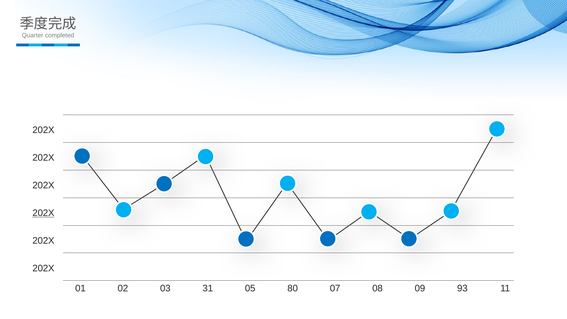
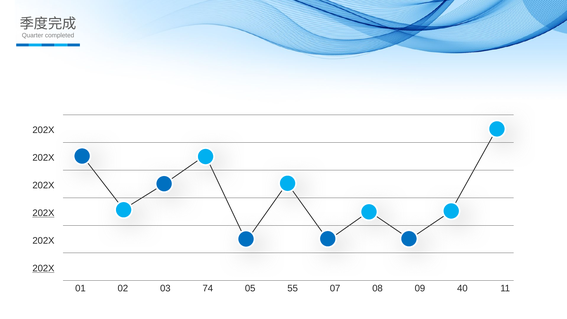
202X underline: none -> present (43, 268)
31: 31 -> 74 (208, 288)
80: 80 -> 55 (293, 288)
93: 93 -> 40 (462, 288)
